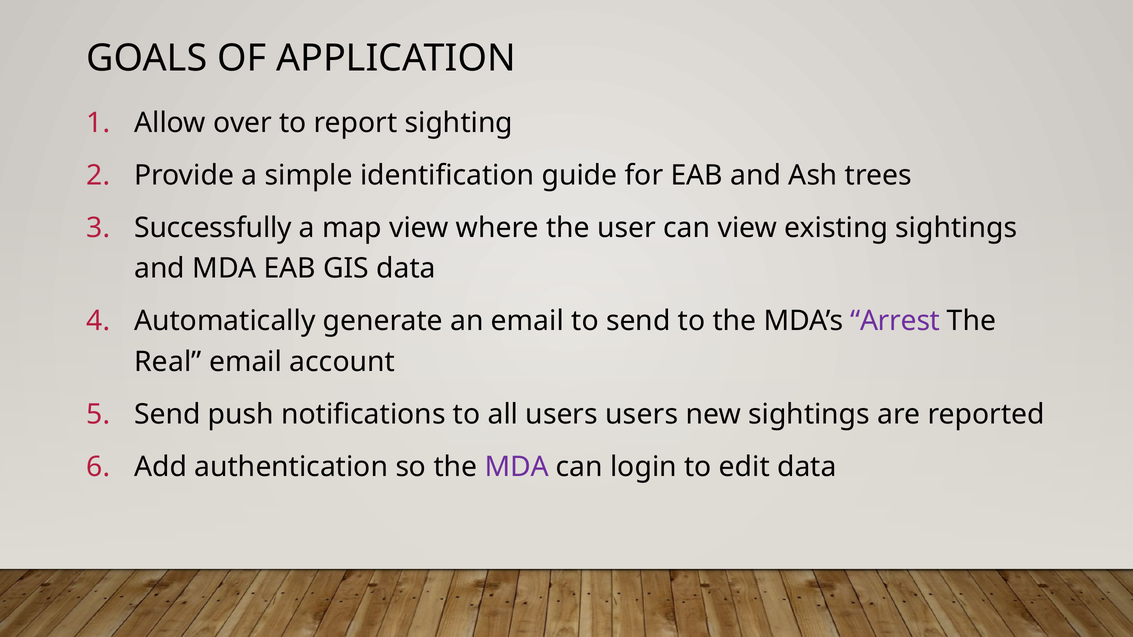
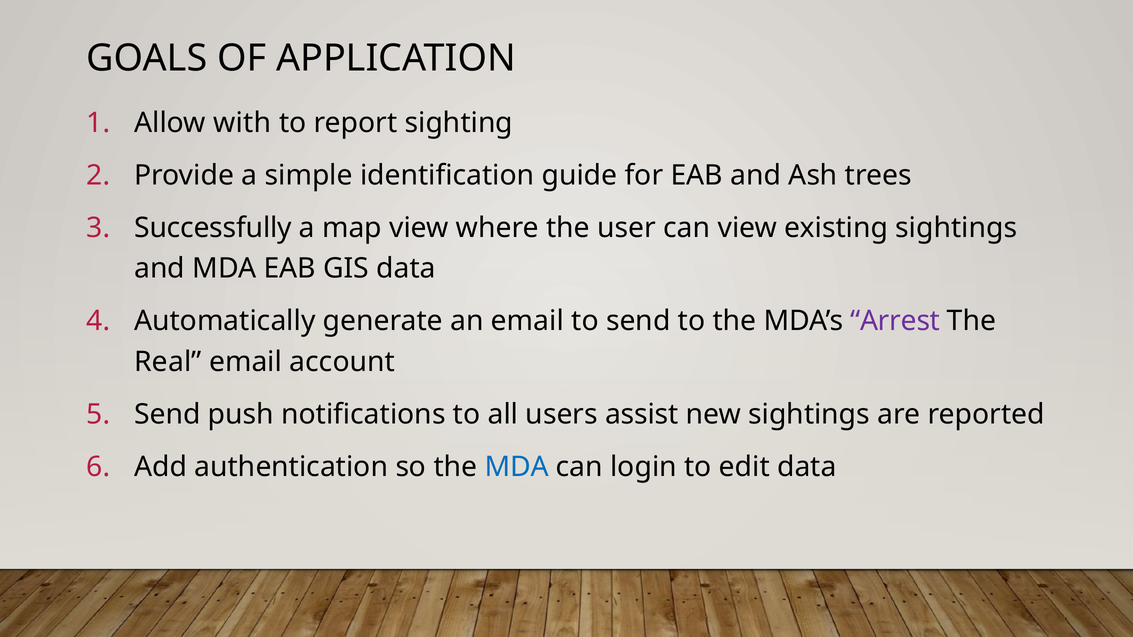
over: over -> with (242, 123)
users users: users -> assist (642, 415)
MDA colour: purple -> blue (517, 467)
